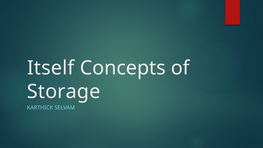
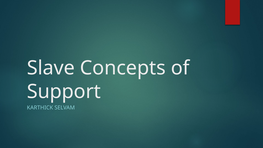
Itself: Itself -> Slave (51, 68)
Storage: Storage -> Support (64, 92)
